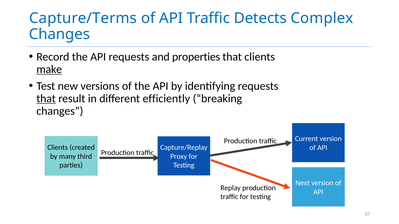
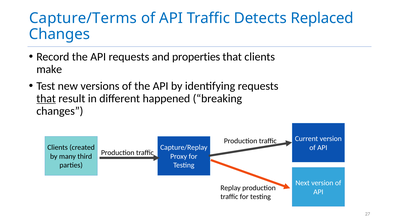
Complex: Complex -> Replaced (322, 18)
make underline: present -> none (49, 69)
efficiently: efficiently -> happened (166, 99)
